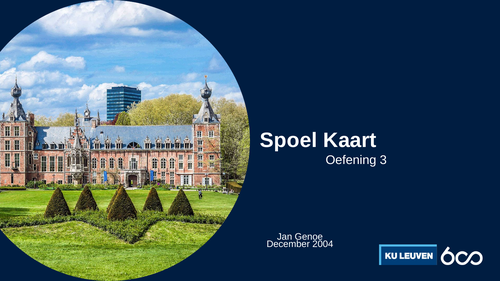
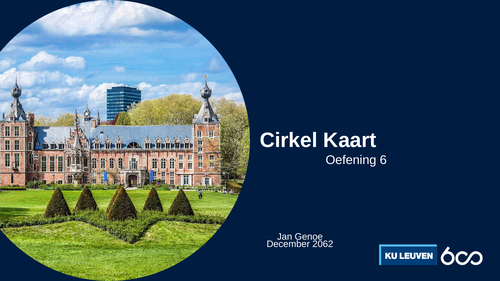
Spoel: Spoel -> Cirkel (289, 140)
3: 3 -> 6 (383, 160)
2004: 2004 -> 2062 (323, 244)
